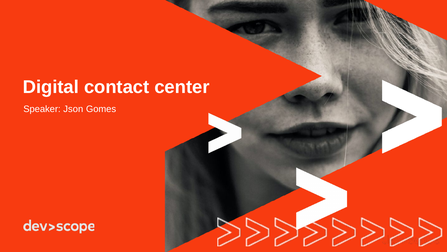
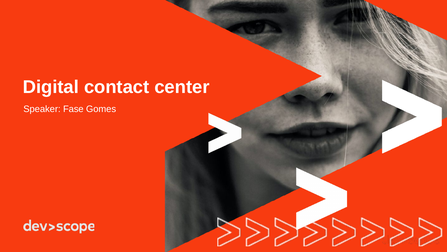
Json: Json -> Fase (73, 109)
